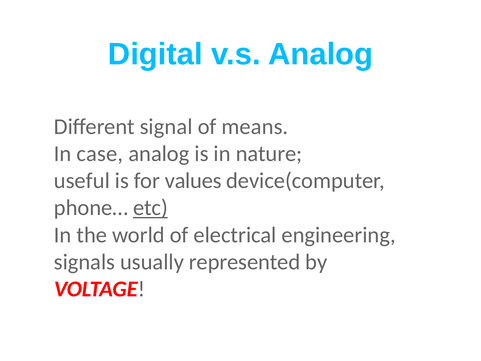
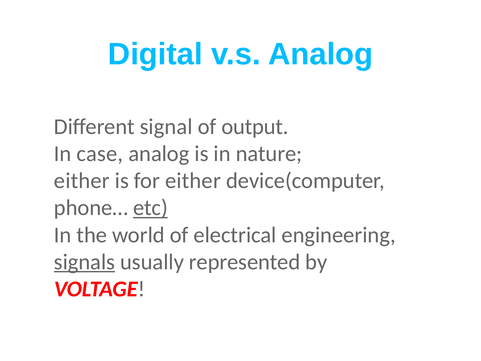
means: means -> output (255, 127)
useful: useful -> either (82, 181)
for values: values -> either (193, 181)
signals underline: none -> present (84, 262)
